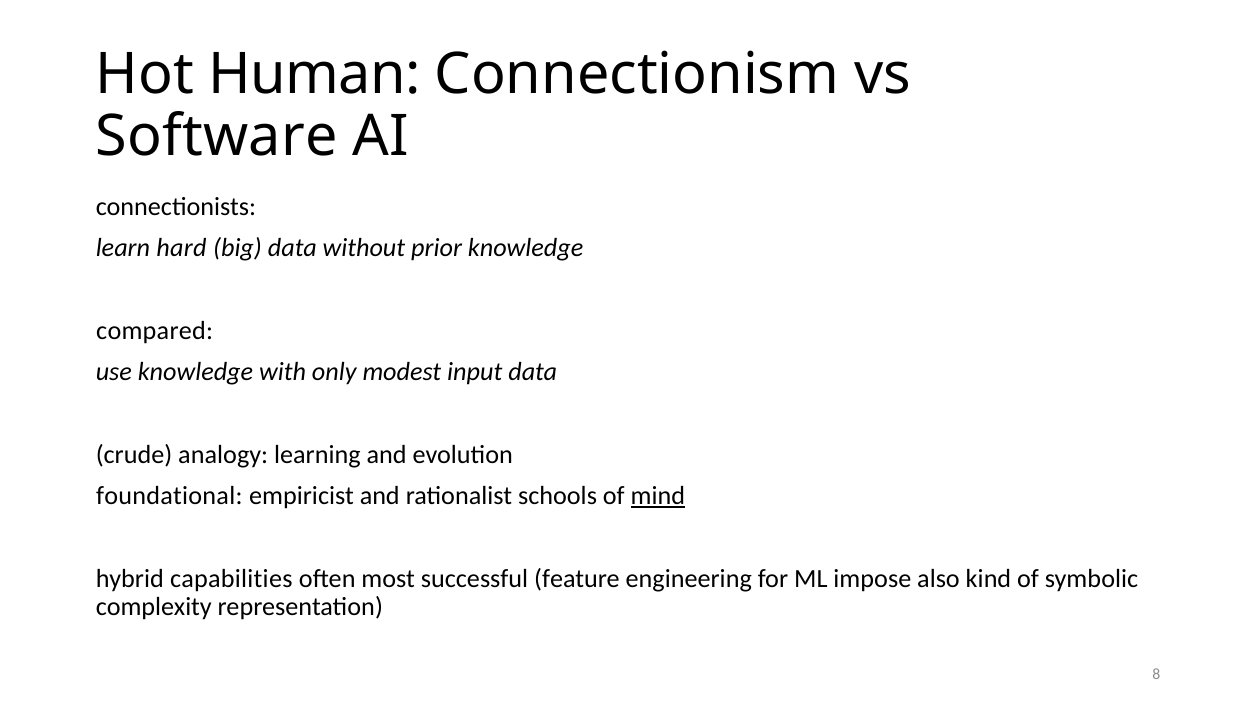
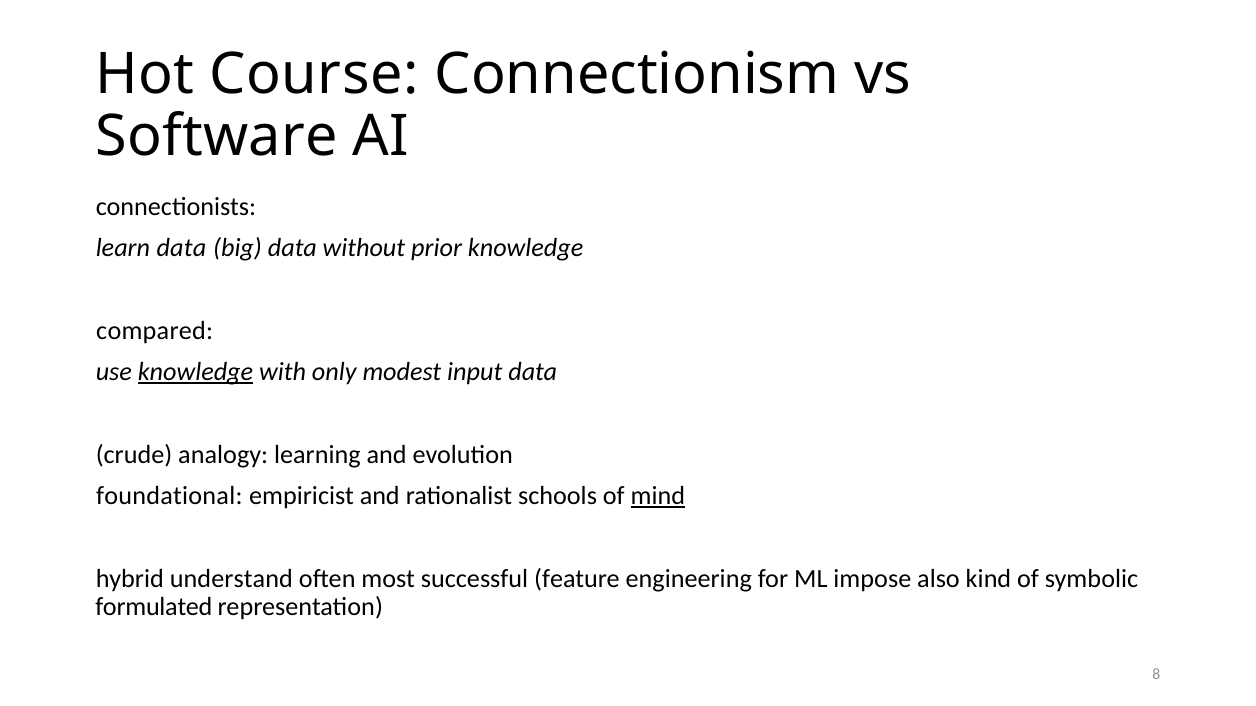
Human: Human -> Course (314, 74)
learn hard: hard -> data (181, 248)
knowledge underline: none -> present (195, 372)
capabilities: capabilities -> understand (231, 579)
complexity: complexity -> formulated (154, 607)
